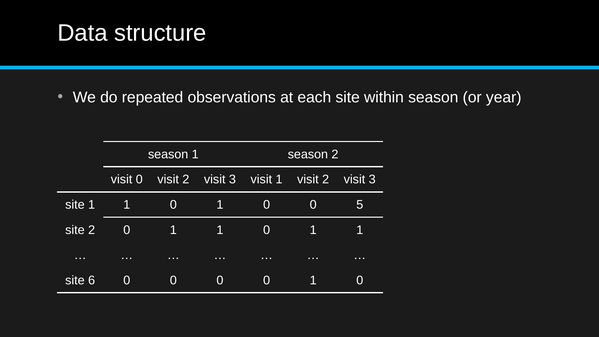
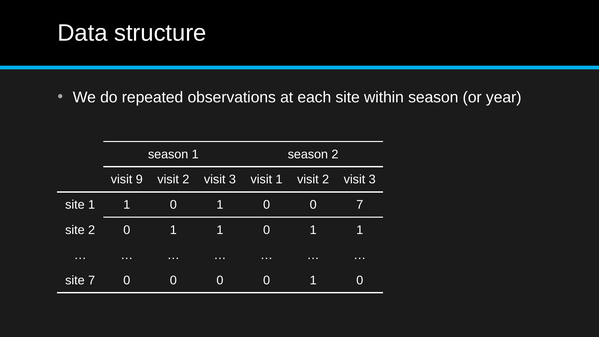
visit 0: 0 -> 9 (139, 180)
0 5: 5 -> 7 (360, 205)
site 6: 6 -> 7 (92, 280)
